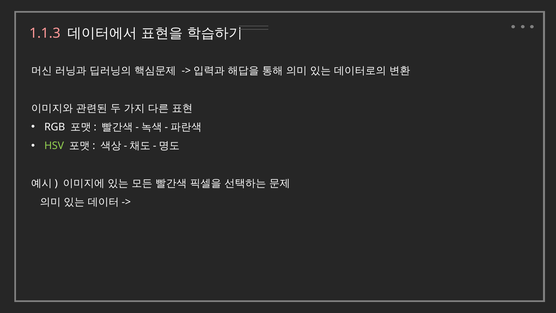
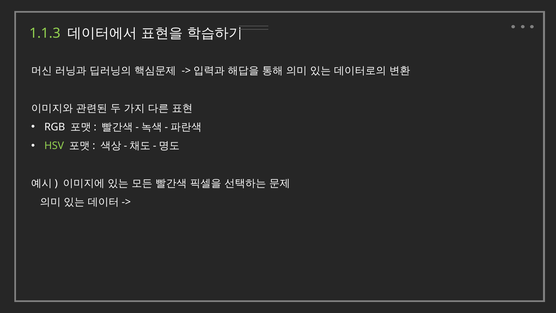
1.1.3 colour: pink -> light green (45, 33)
